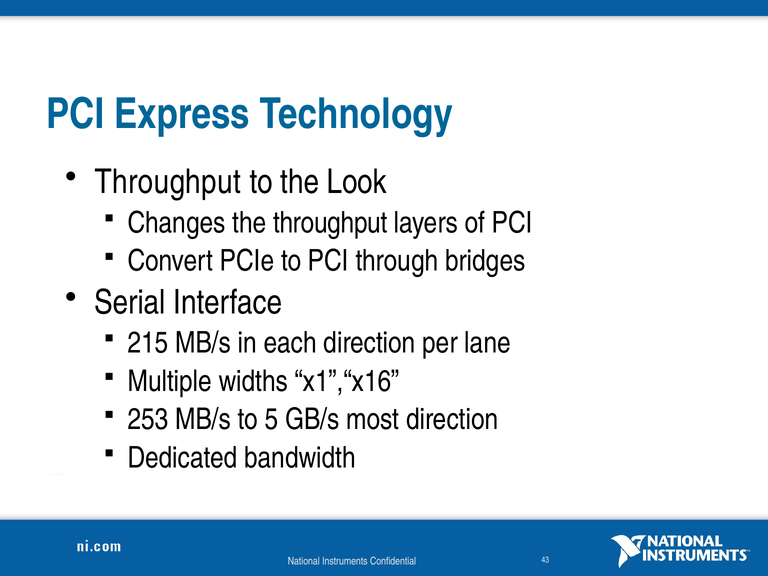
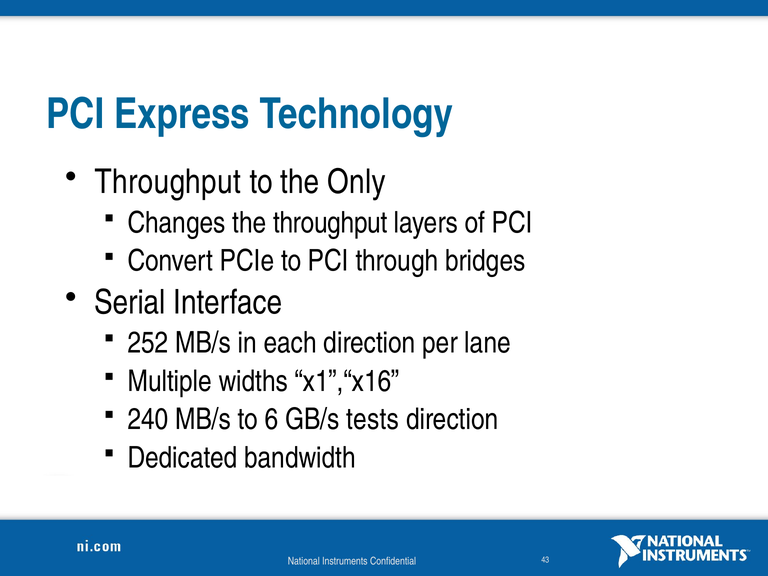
Look: Look -> Only (356, 182)
215: 215 -> 252 (148, 343)
253: 253 -> 240 (148, 419)
5: 5 -> 6 (272, 419)
most: most -> tests (373, 419)
